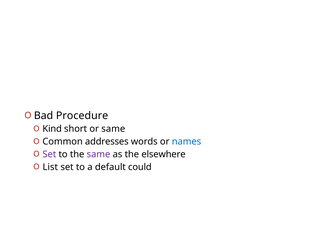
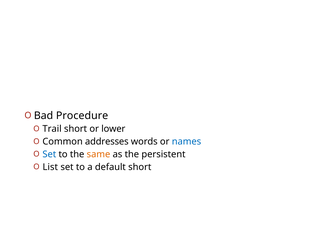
Kind: Kind -> Trail (52, 129)
or same: same -> lower (113, 129)
Set colour: purple -> blue (49, 154)
same colour: purple -> orange (98, 154)
elsewhere: elsewhere -> persistent (163, 154)
default could: could -> short (140, 167)
